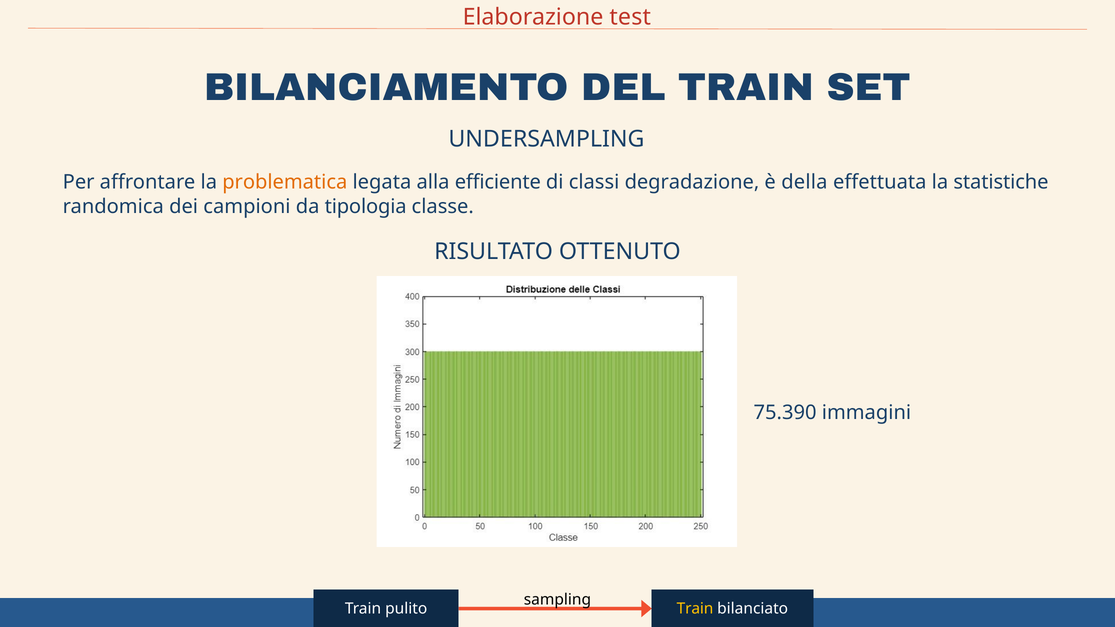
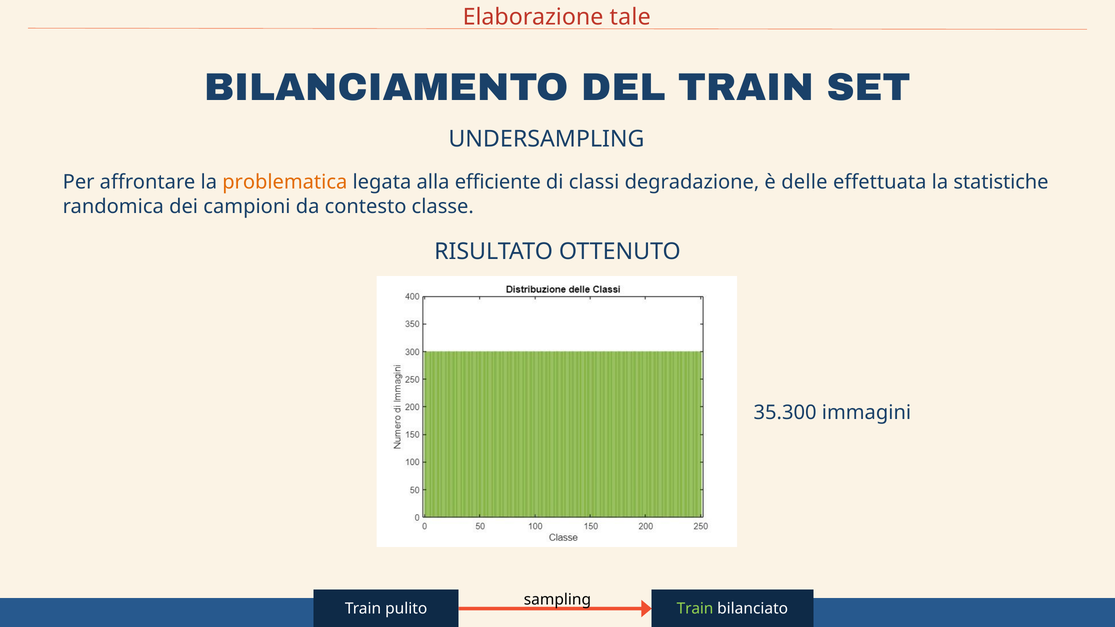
test: test -> tale (630, 17)
della: della -> delle (804, 182)
tipologia: tipologia -> contesto (366, 206)
75.390: 75.390 -> 35.300 (785, 413)
Train colour: yellow -> light green (695, 609)
